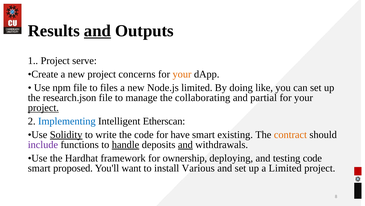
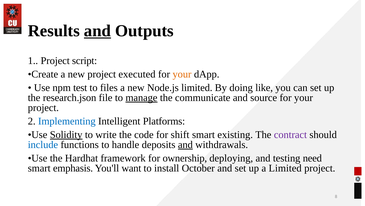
serve: serve -> script (85, 61)
concerns: concerns -> executed (137, 74)
npm file: file -> test (80, 87)
manage underline: none -> present (141, 97)
collaborating: collaborating -> communicate (203, 97)
partial: partial -> source (264, 97)
project underline: present -> none (43, 107)
Etherscan: Etherscan -> Platforms (164, 121)
have: have -> shift (180, 134)
contract colour: orange -> purple (290, 134)
include colour: purple -> blue (43, 144)
handle underline: present -> none (126, 144)
testing code: code -> need (312, 158)
proposed: proposed -> emphasis (73, 168)
Various: Various -> October (198, 168)
